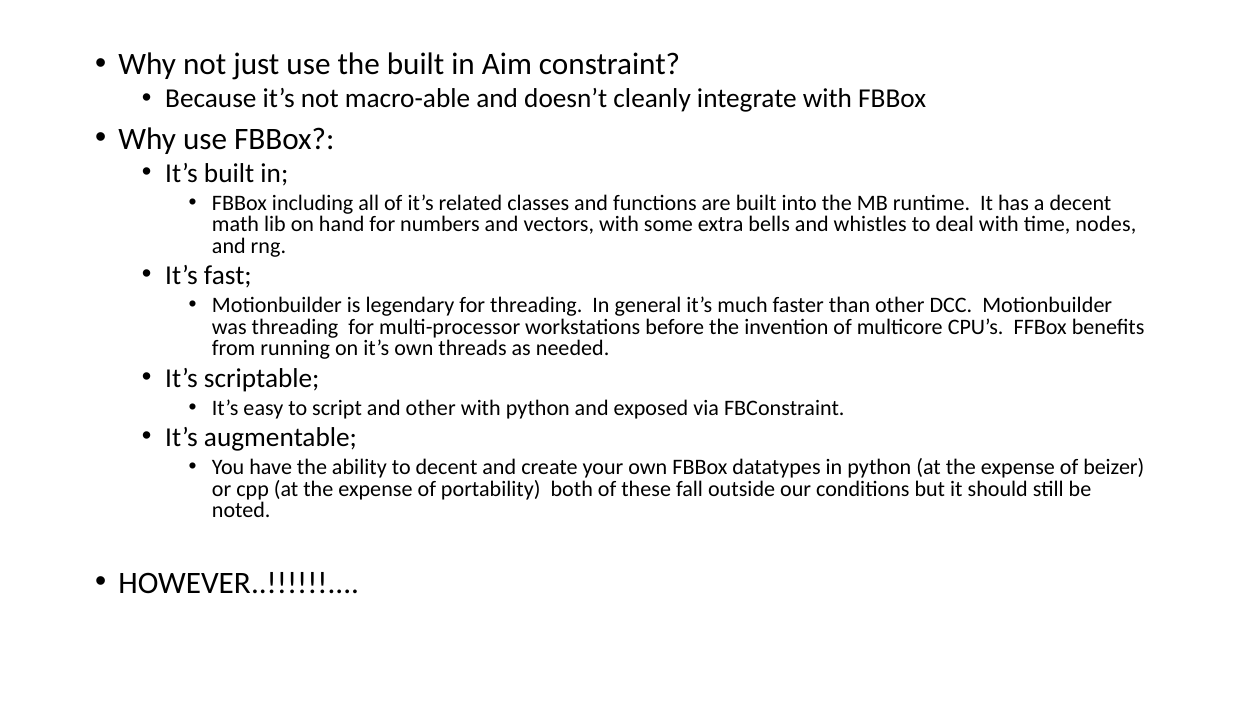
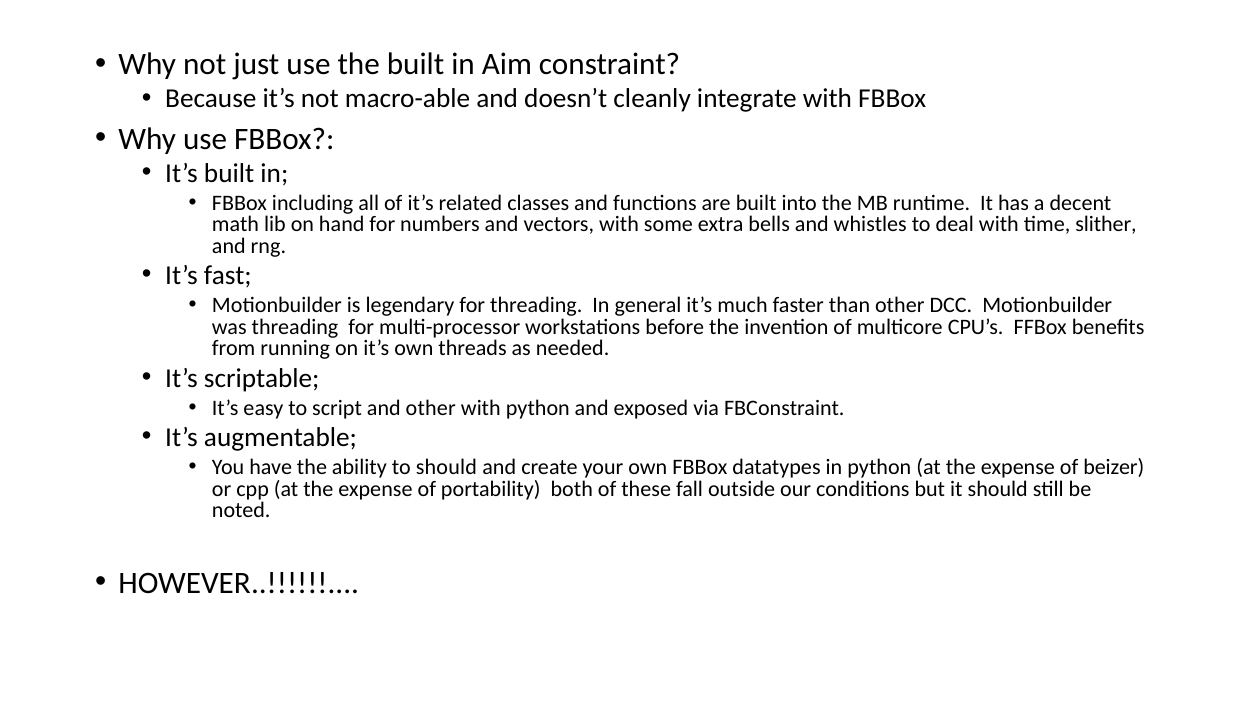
nodes: nodes -> slither (1106, 225)
to decent: decent -> should (446, 468)
